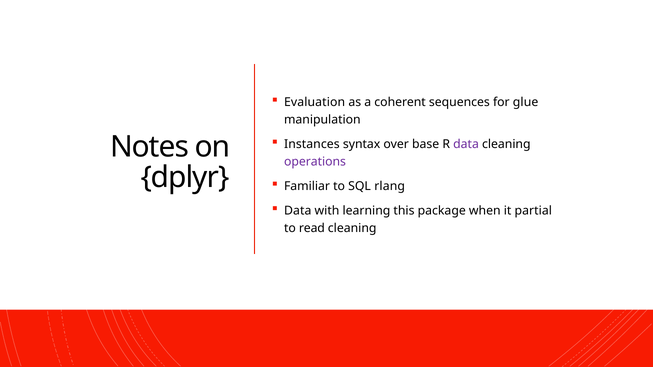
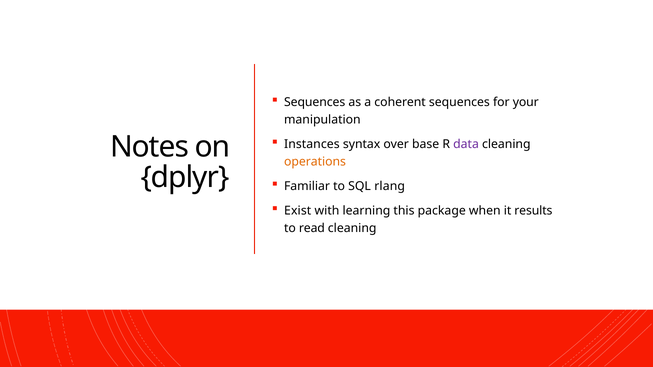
Evaluation: Evaluation -> Sequences (315, 102)
glue: glue -> your (526, 102)
operations colour: purple -> orange (315, 162)
Data: Data -> Exist (298, 211)
partial: partial -> results (533, 211)
